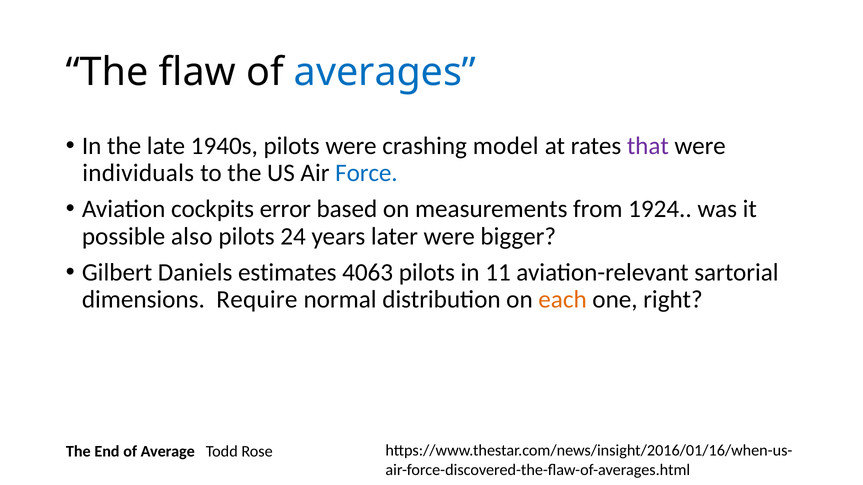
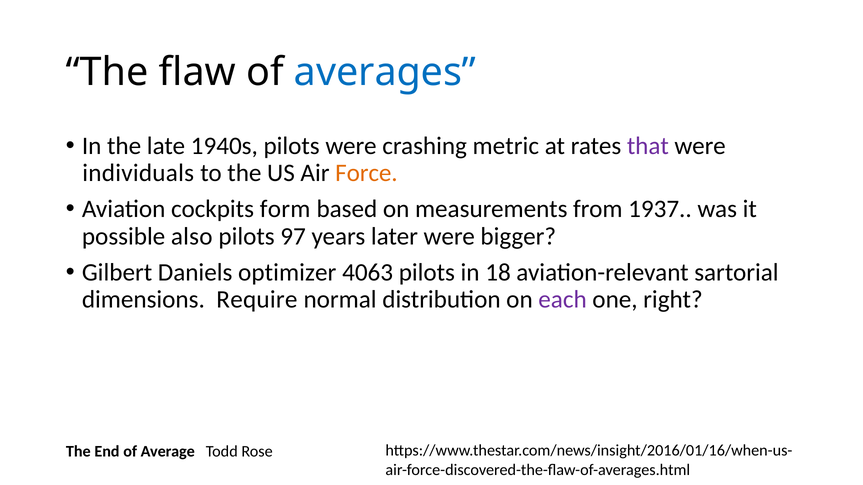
model: model -> metric (506, 146)
Force colour: blue -> orange (366, 173)
error: error -> form (285, 209)
1924: 1924 -> 1937 (660, 209)
24: 24 -> 97 (293, 236)
estimates: estimates -> optimizer (287, 273)
11: 11 -> 18 (498, 273)
each colour: orange -> purple (563, 300)
